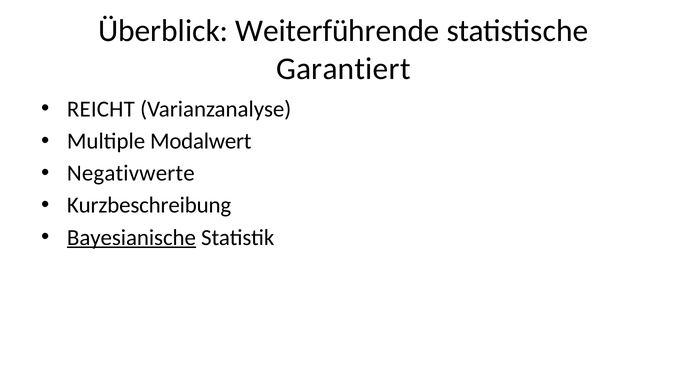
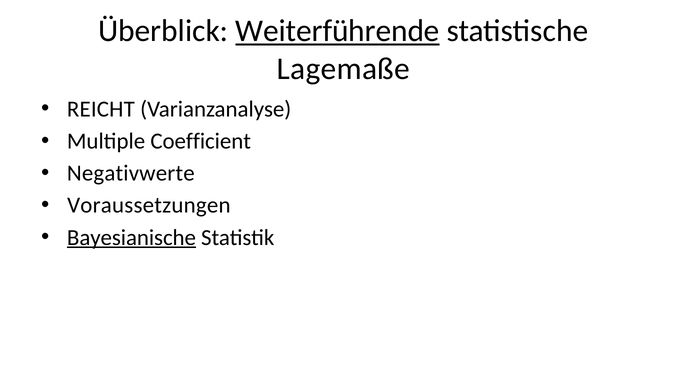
Weiterführende underline: none -> present (337, 31)
Garantiert: Garantiert -> Lagemaße (343, 69)
Modalwert: Modalwert -> Coefficient (201, 141)
Kurzbeschreibung: Kurzbeschreibung -> Voraussetzungen (149, 205)
